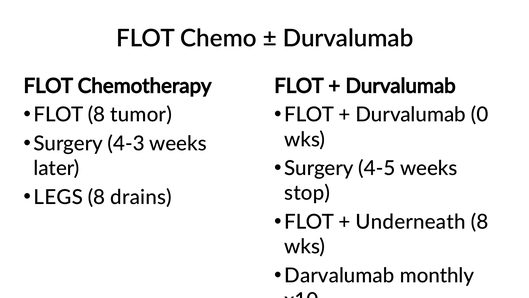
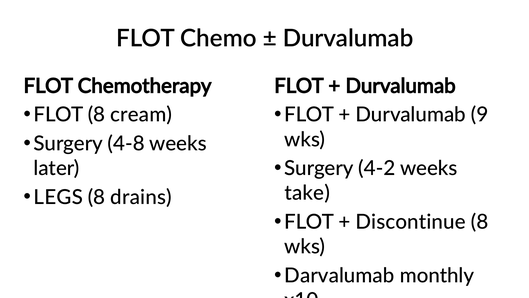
tumor: tumor -> cream (141, 115)
0: 0 -> 9 (480, 115)
4-3: 4-3 -> 4-8 (126, 144)
4-5: 4-5 -> 4-2 (377, 168)
stop: stop -> take (307, 193)
Underneath: Underneath -> Discontinue (411, 222)
